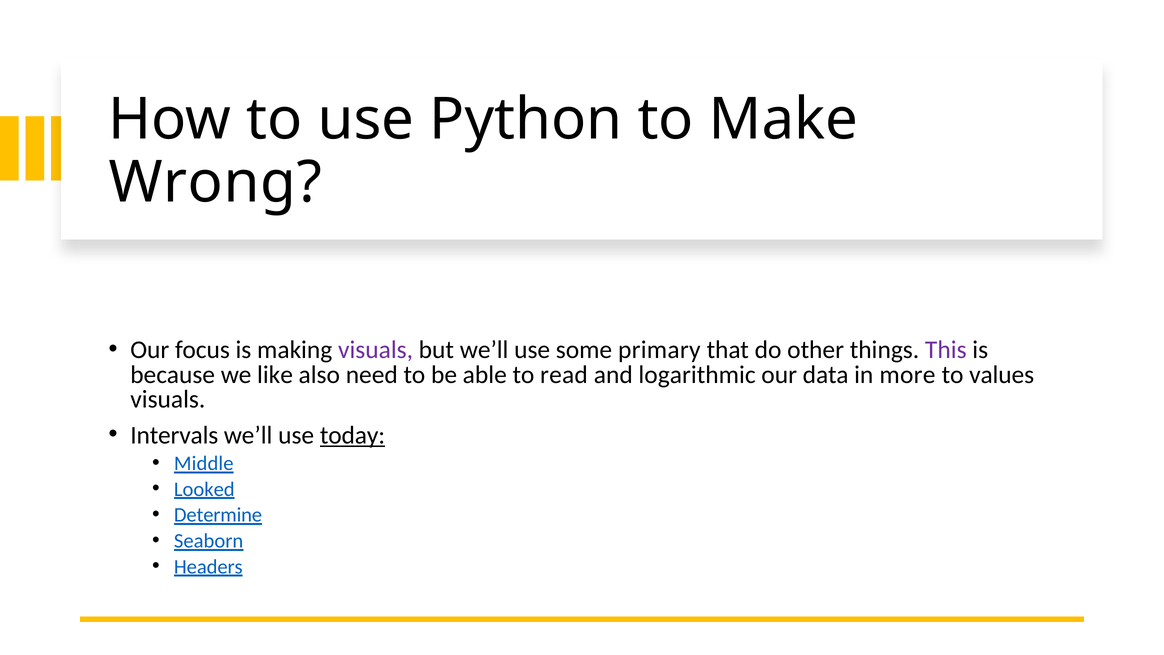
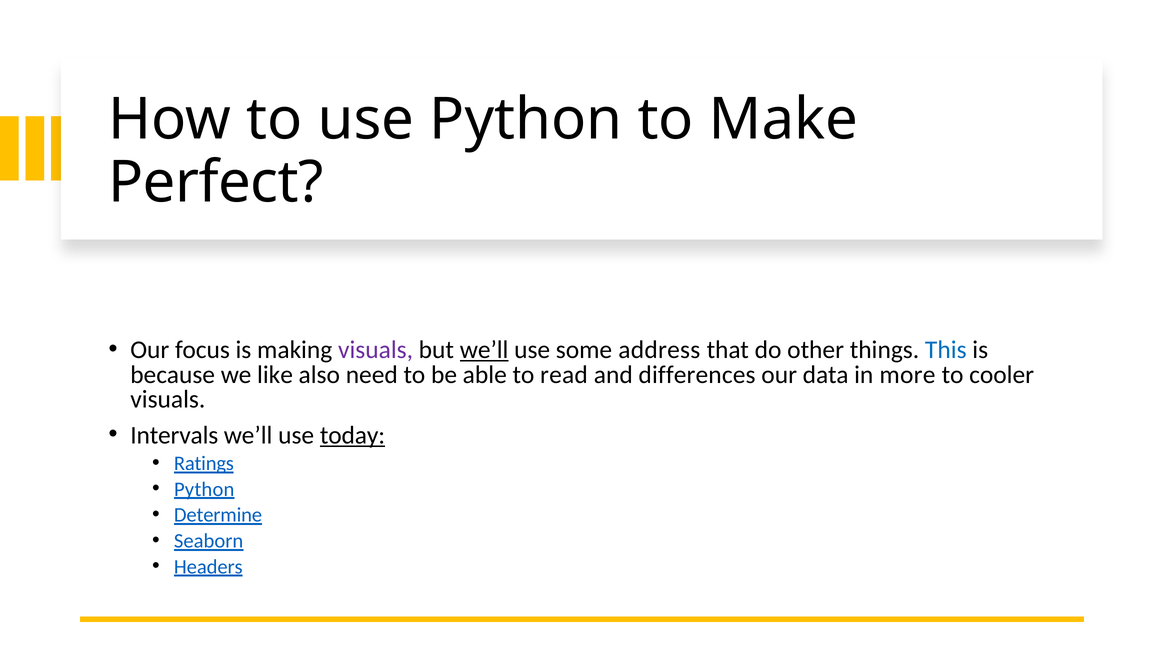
Wrong: Wrong -> Perfect (216, 183)
we’ll underline: none -> present (484, 350)
primary: primary -> address (659, 350)
This colour: purple -> blue (946, 350)
logarithmic: logarithmic -> differences (697, 375)
values: values -> cooler (1002, 375)
Middle: Middle -> Ratings (204, 463)
Looked: Looked -> Python (204, 489)
